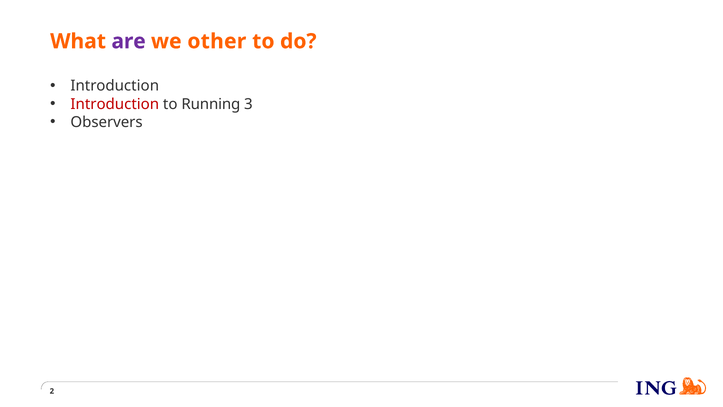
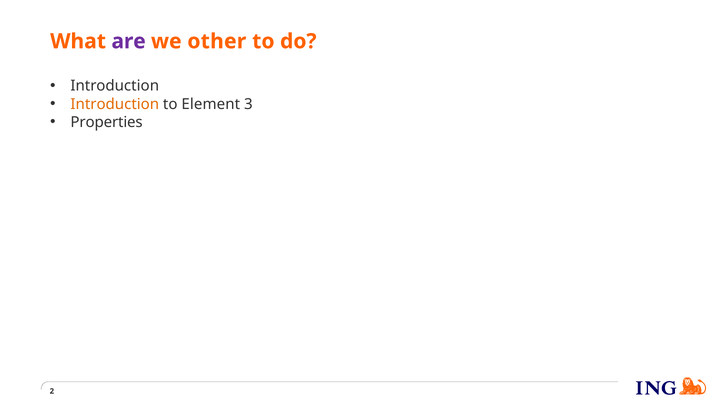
Introduction colour: red -> orange (115, 104)
Running: Running -> Element (211, 104)
Observers: Observers -> Properties (107, 122)
